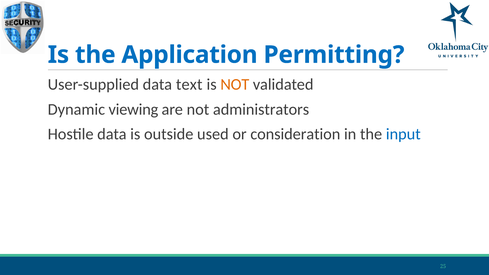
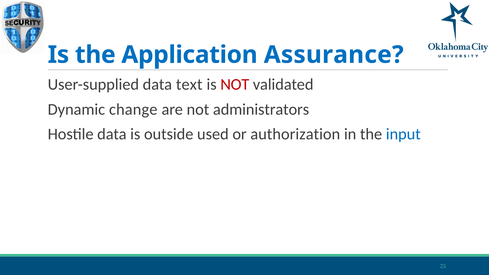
Permitting: Permitting -> Assurance (334, 55)
NOT colour: orange -> red (235, 85)
viewing: viewing -> change (133, 109)
consideration: consideration -> authorization (295, 134)
